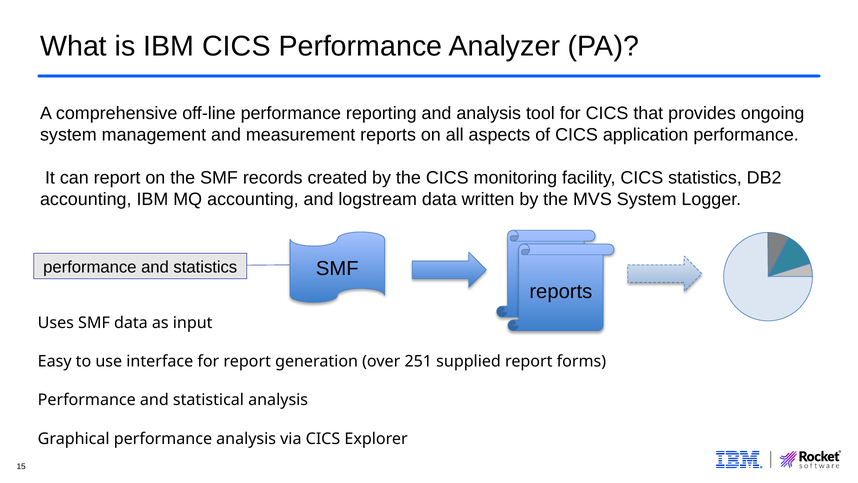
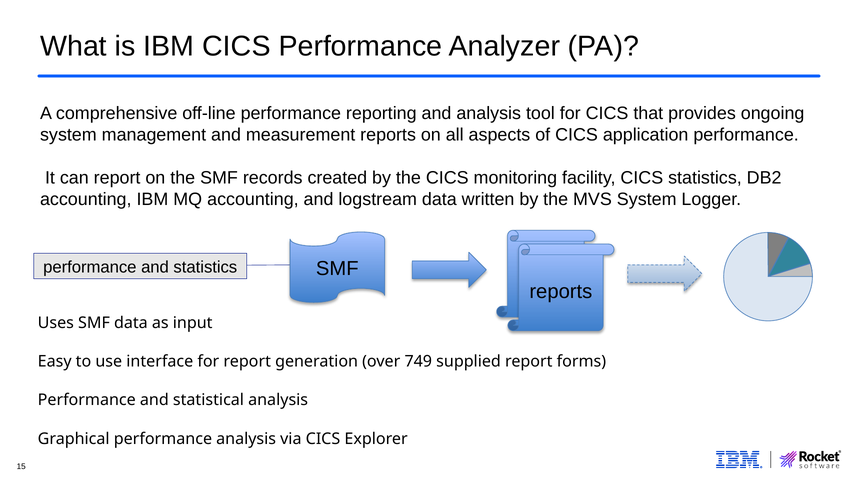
251: 251 -> 749 (418, 361)
